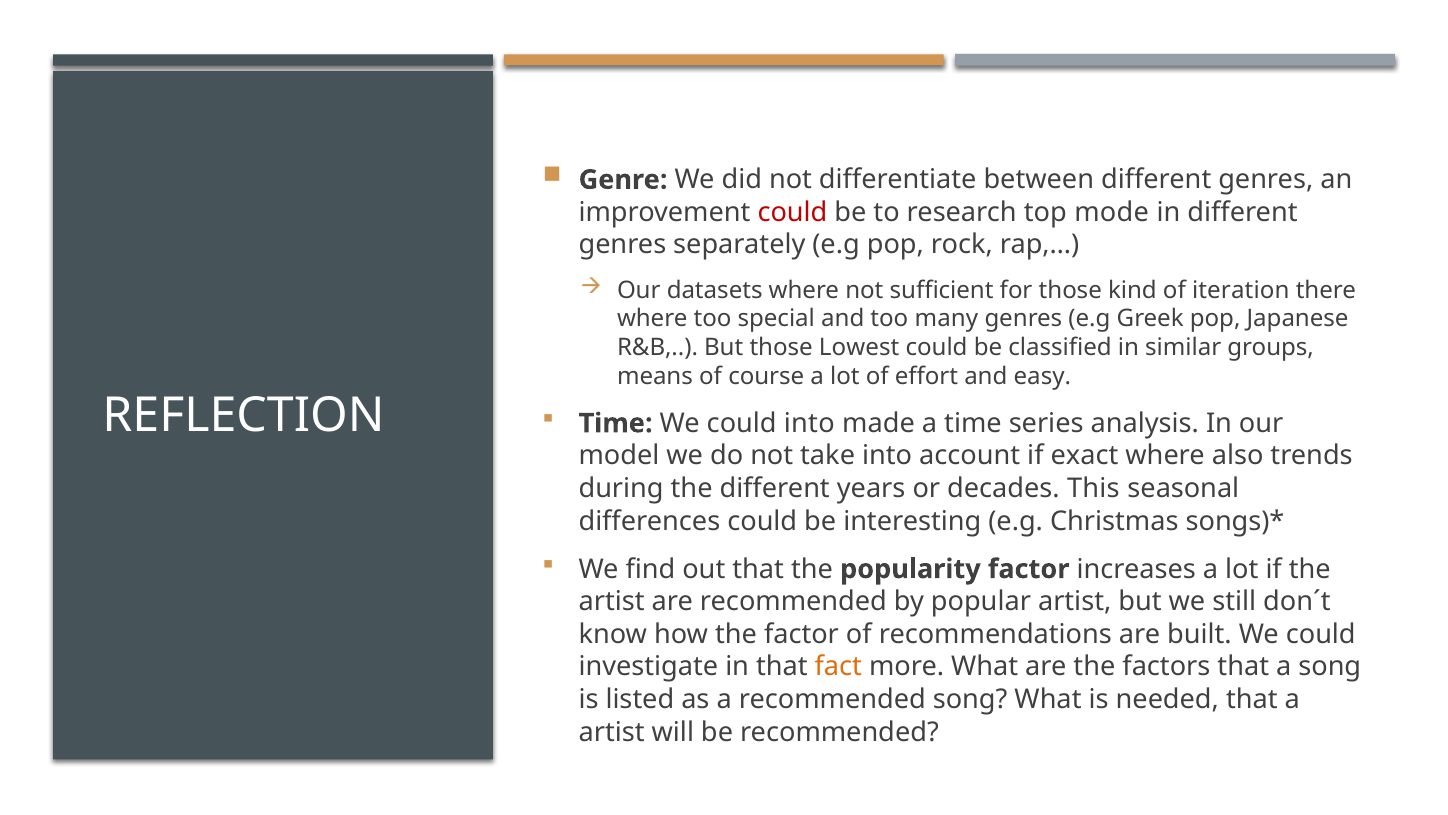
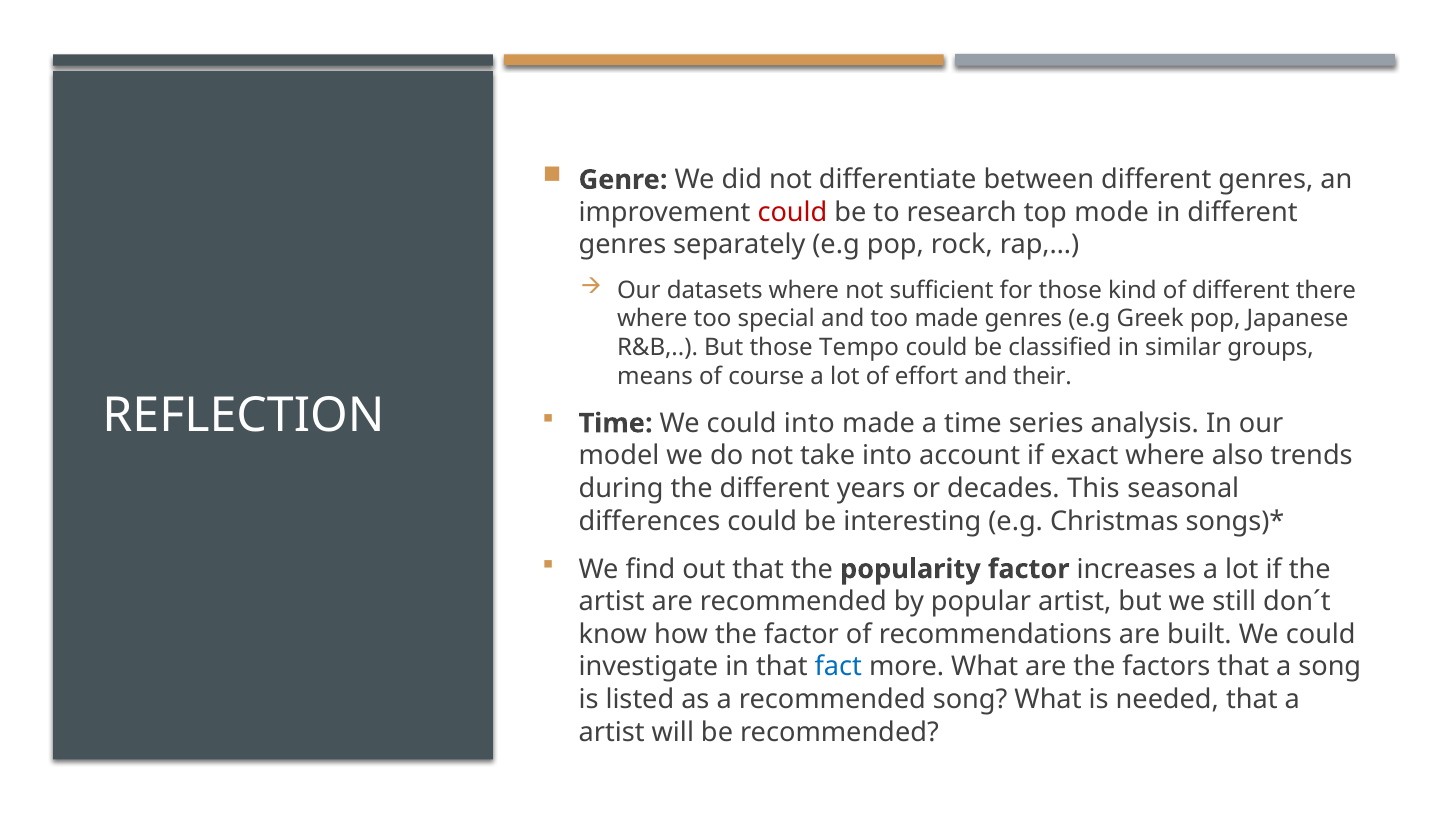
of iteration: iteration -> different (1241, 290)
too many: many -> made (947, 319)
Lowest: Lowest -> Tempo (859, 348)
easy: easy -> their (1042, 377)
fact colour: orange -> blue (838, 667)
